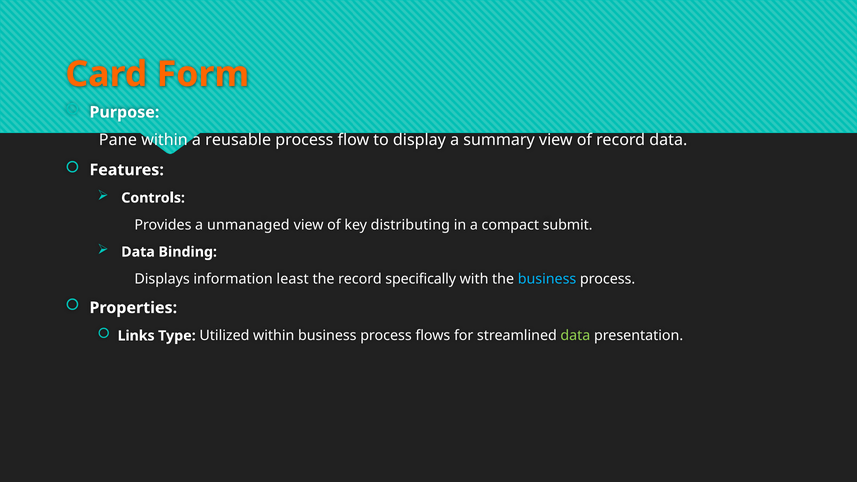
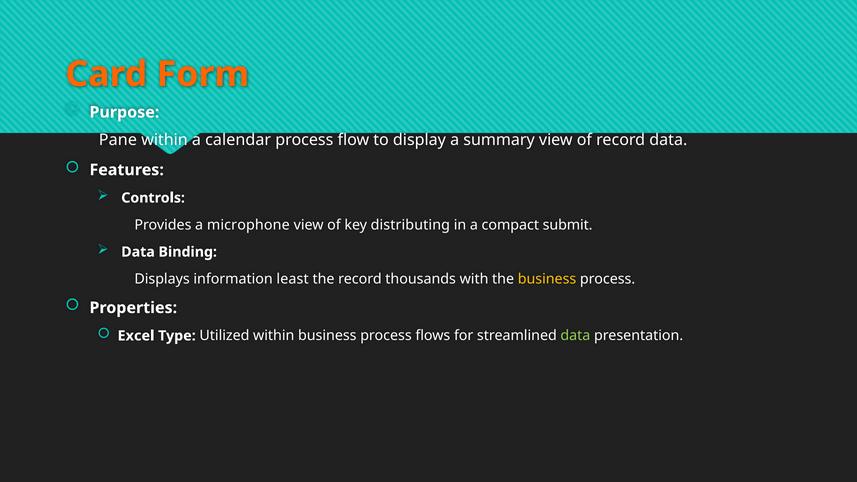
reusable: reusable -> calendar (238, 140)
unmanaged: unmanaged -> microphone (248, 225)
specifically: specifically -> thousands (421, 279)
business colour: light blue -> yellow (547, 279)
Links: Links -> Excel (136, 336)
